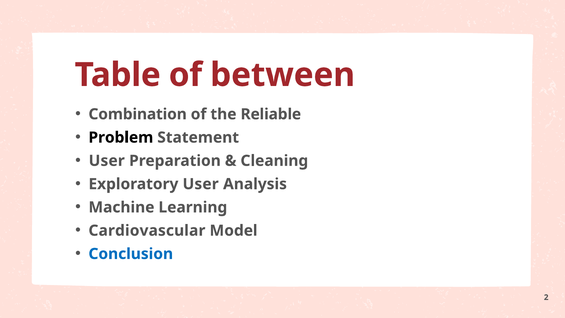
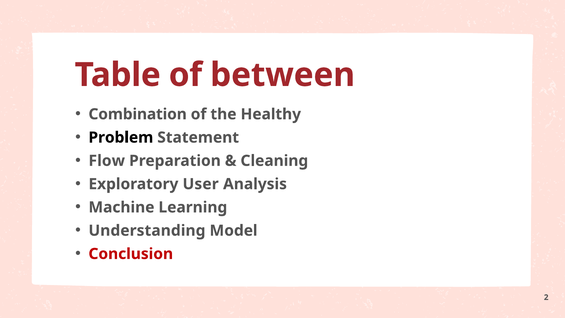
Reliable: Reliable -> Healthy (271, 114)
User: User -> Flow (107, 161)
Cardiovascular: Cardiovascular -> Understanding (147, 230)
Conclusion colour: blue -> red (131, 254)
